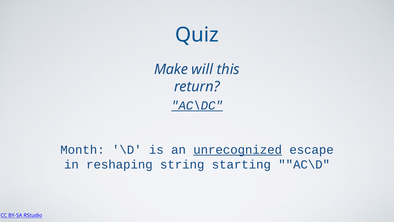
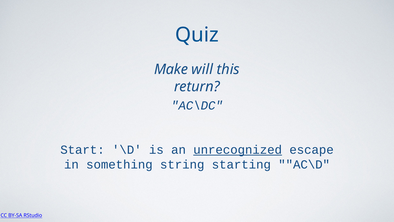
AC\DC underline: present -> none (197, 105)
Month: Month -> Start (82, 149)
reshaping: reshaping -> something (119, 164)
